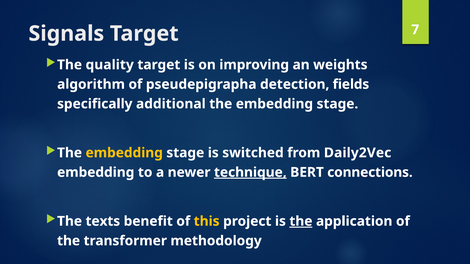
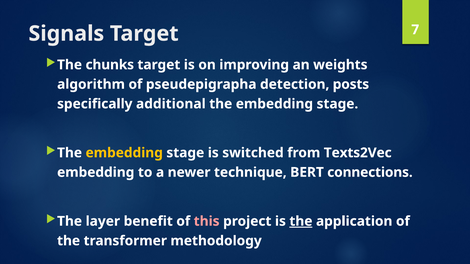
quality: quality -> chunks (110, 65)
fields: fields -> posts (351, 84)
Daily2Vec: Daily2Vec -> Texts2Vec (358, 153)
technique underline: present -> none (250, 173)
texts: texts -> layer (103, 222)
this colour: yellow -> pink (207, 222)
